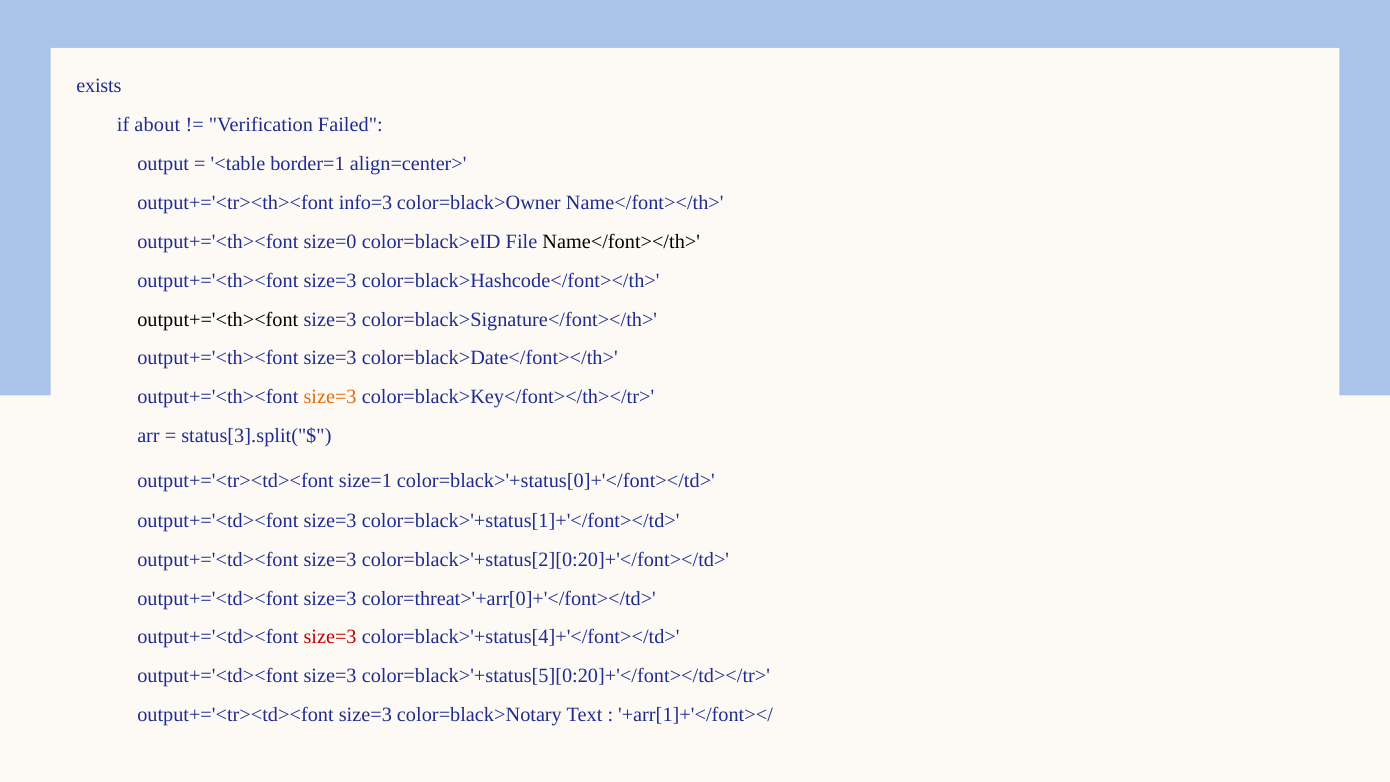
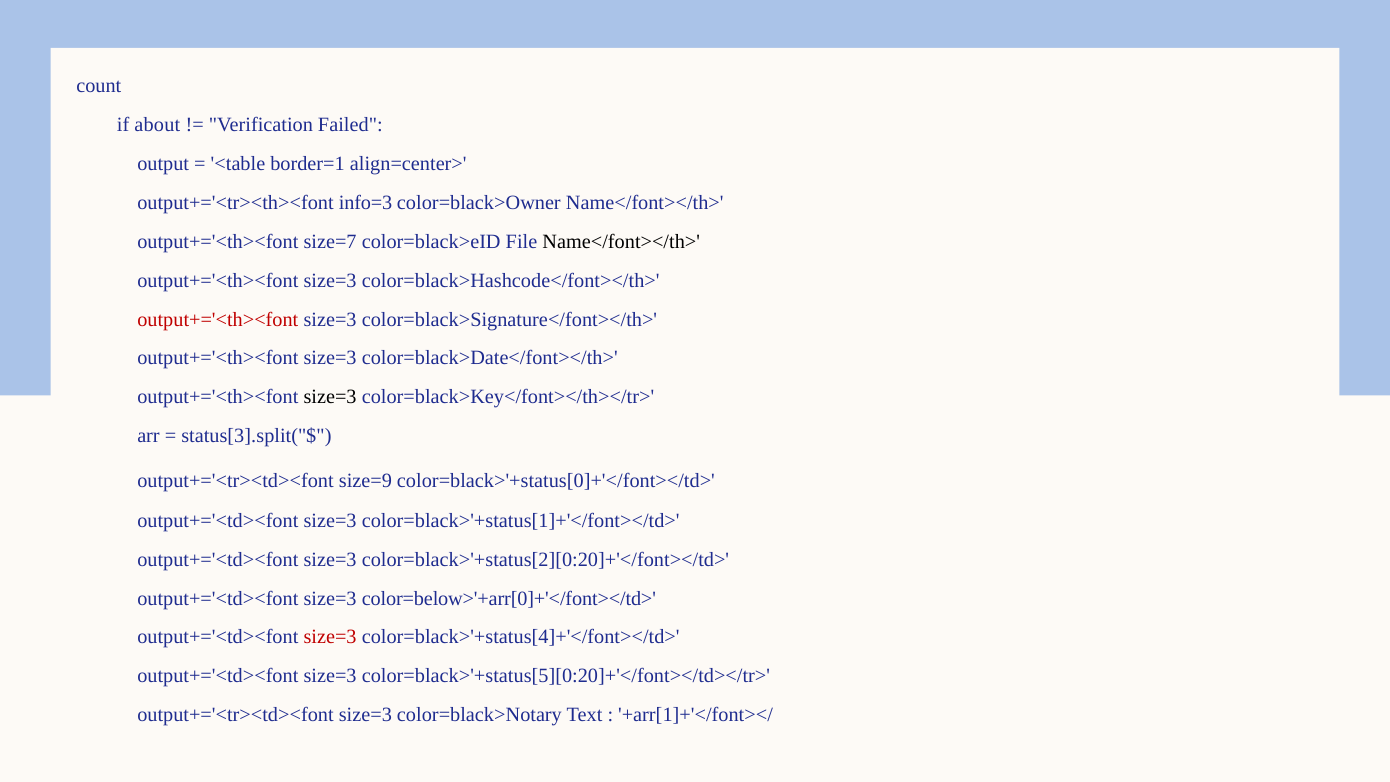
exists: exists -> count (99, 86)
size=0: size=0 -> size=7 (330, 242)
output+='<th><font colour: black -> red (218, 319)
size=3 colour: orange -> black (330, 397)
size=1: size=1 -> size=9 (365, 480)
color=threat>'+arr[0]+'</font></td>: color=threat>'+arr[0]+'</font></td> -> color=below>'+arr[0]+'</font></td> (509, 598)
